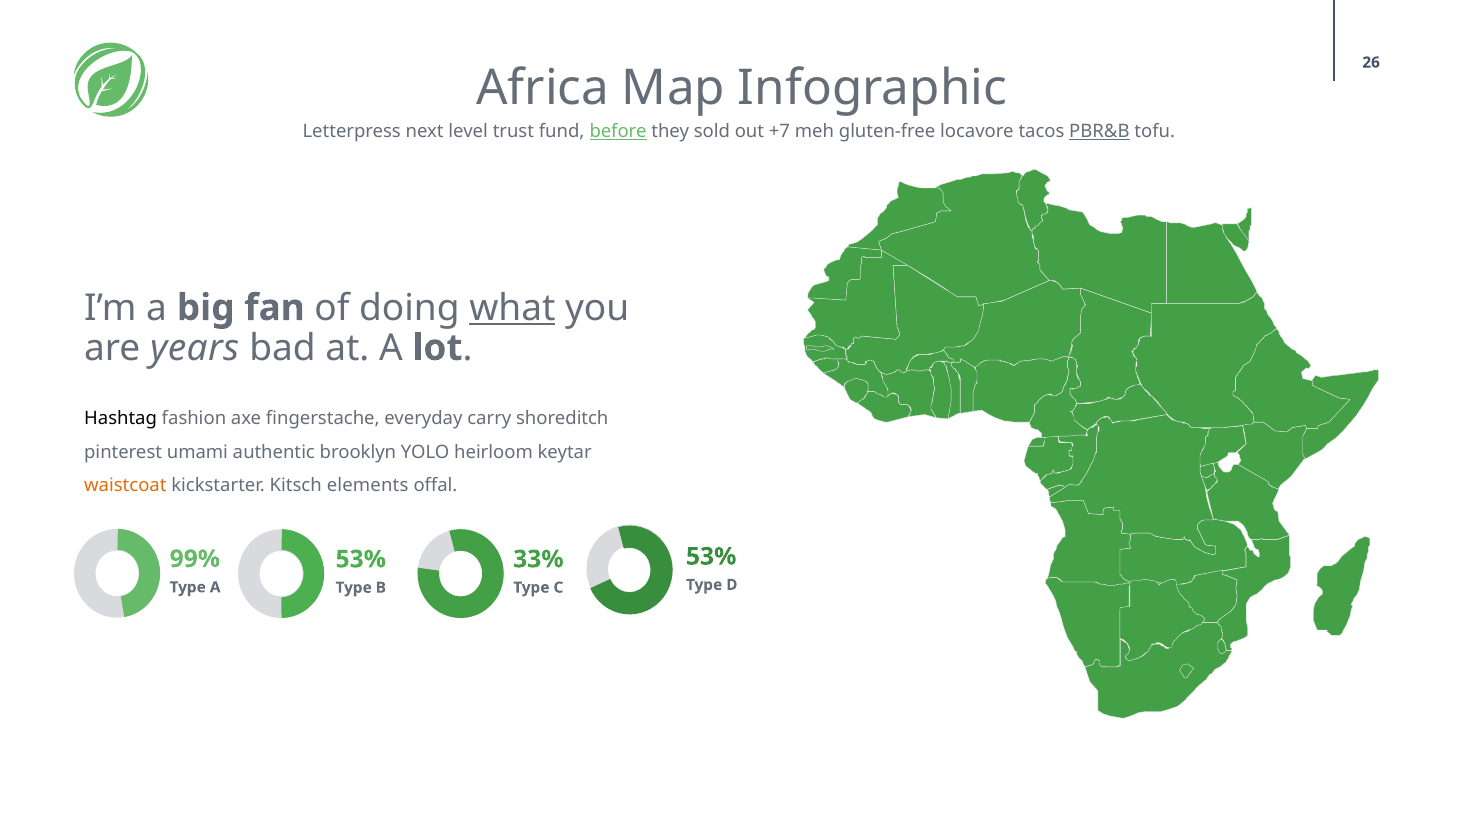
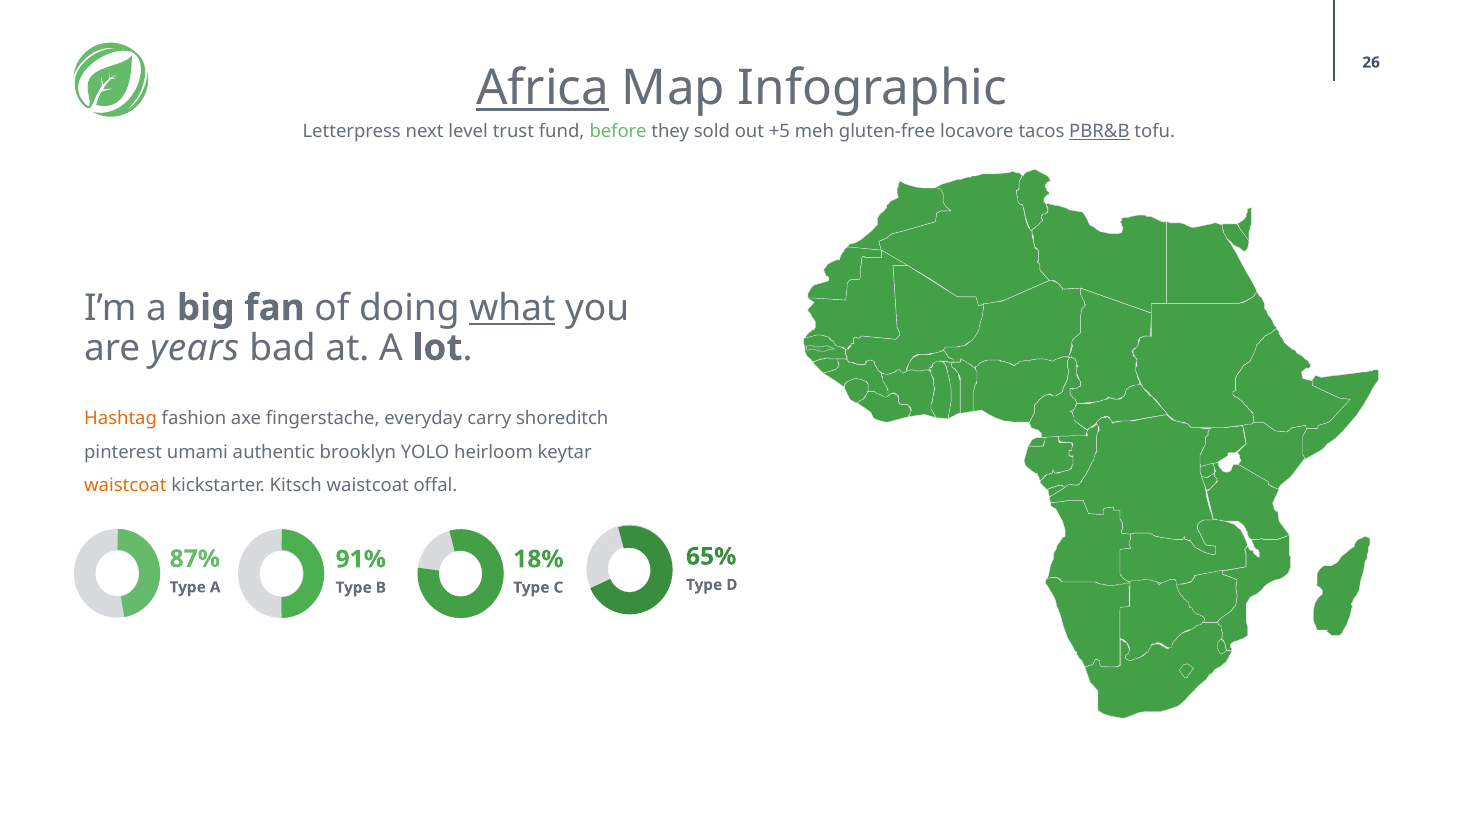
Africa underline: none -> present (543, 88)
before underline: present -> none (618, 132)
+7: +7 -> +5 (779, 132)
Hashtag colour: black -> orange (121, 419)
Kitsch elements: elements -> waistcoat (368, 486)
53%: 53% -> 65% (711, 557)
99%: 99% -> 87% (195, 559)
33%: 33% -> 18% (538, 560)
53%: 53% -> 91% (361, 560)
